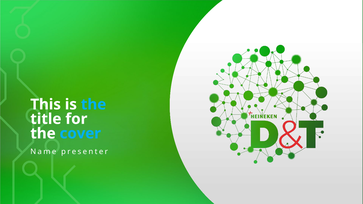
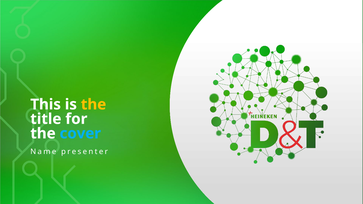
the colour: light blue -> yellow (94, 105)
